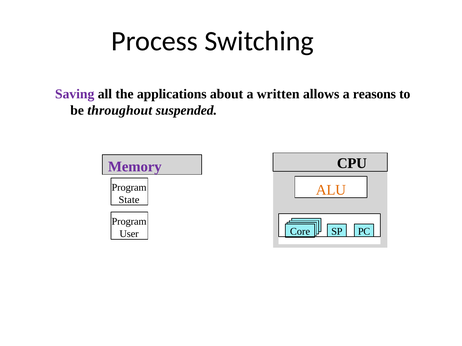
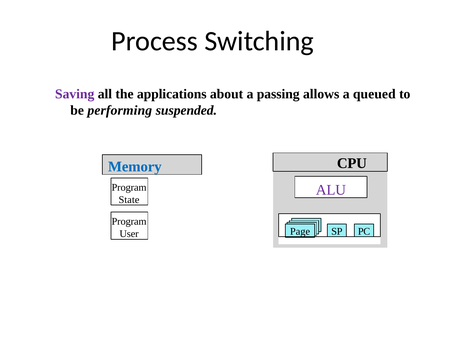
written: written -> passing (278, 94)
reasons: reasons -> queued (374, 94)
throughout: throughout -> performing (120, 111)
Memory colour: purple -> blue (135, 167)
ALU colour: orange -> purple (331, 190)
Core: Core -> Page (300, 232)
